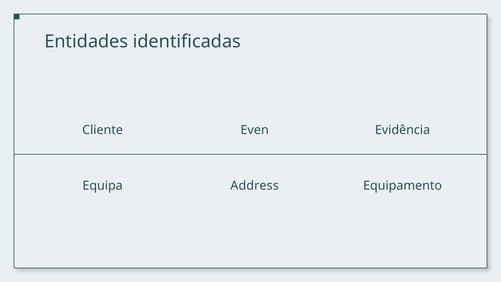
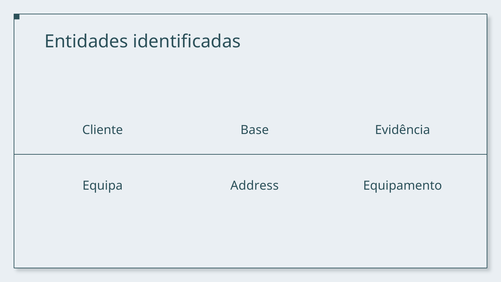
Even: Even -> Base (255, 130)
